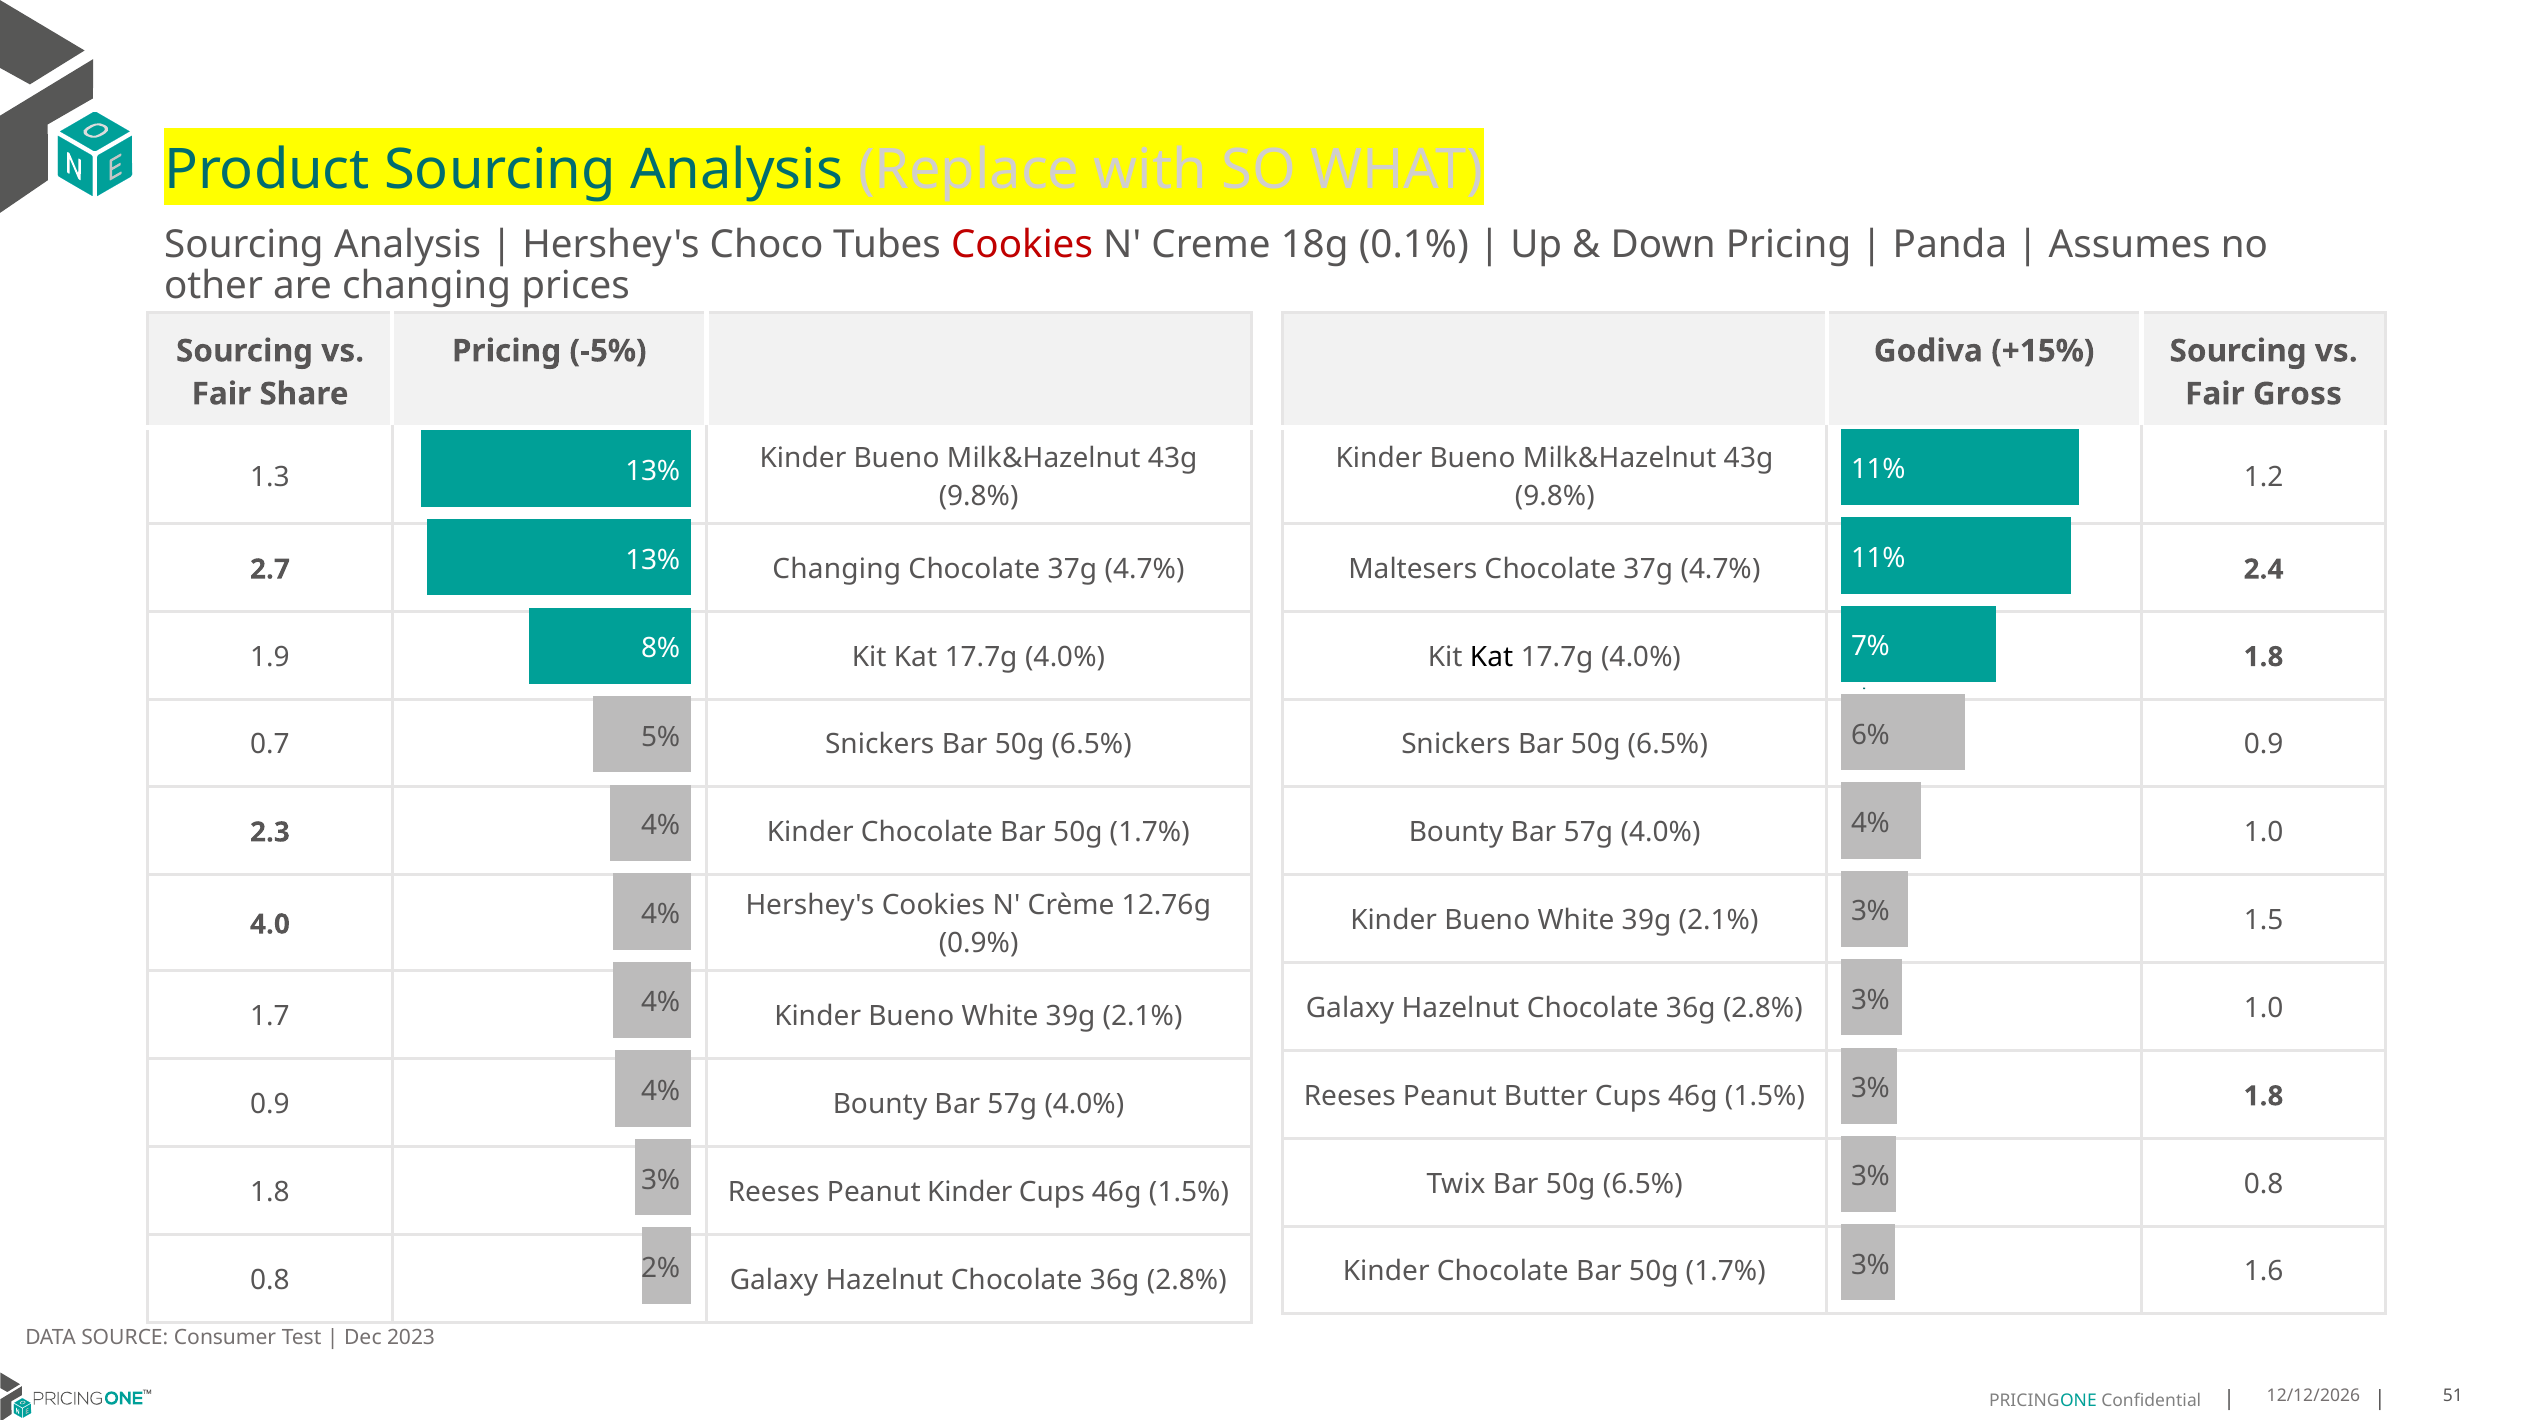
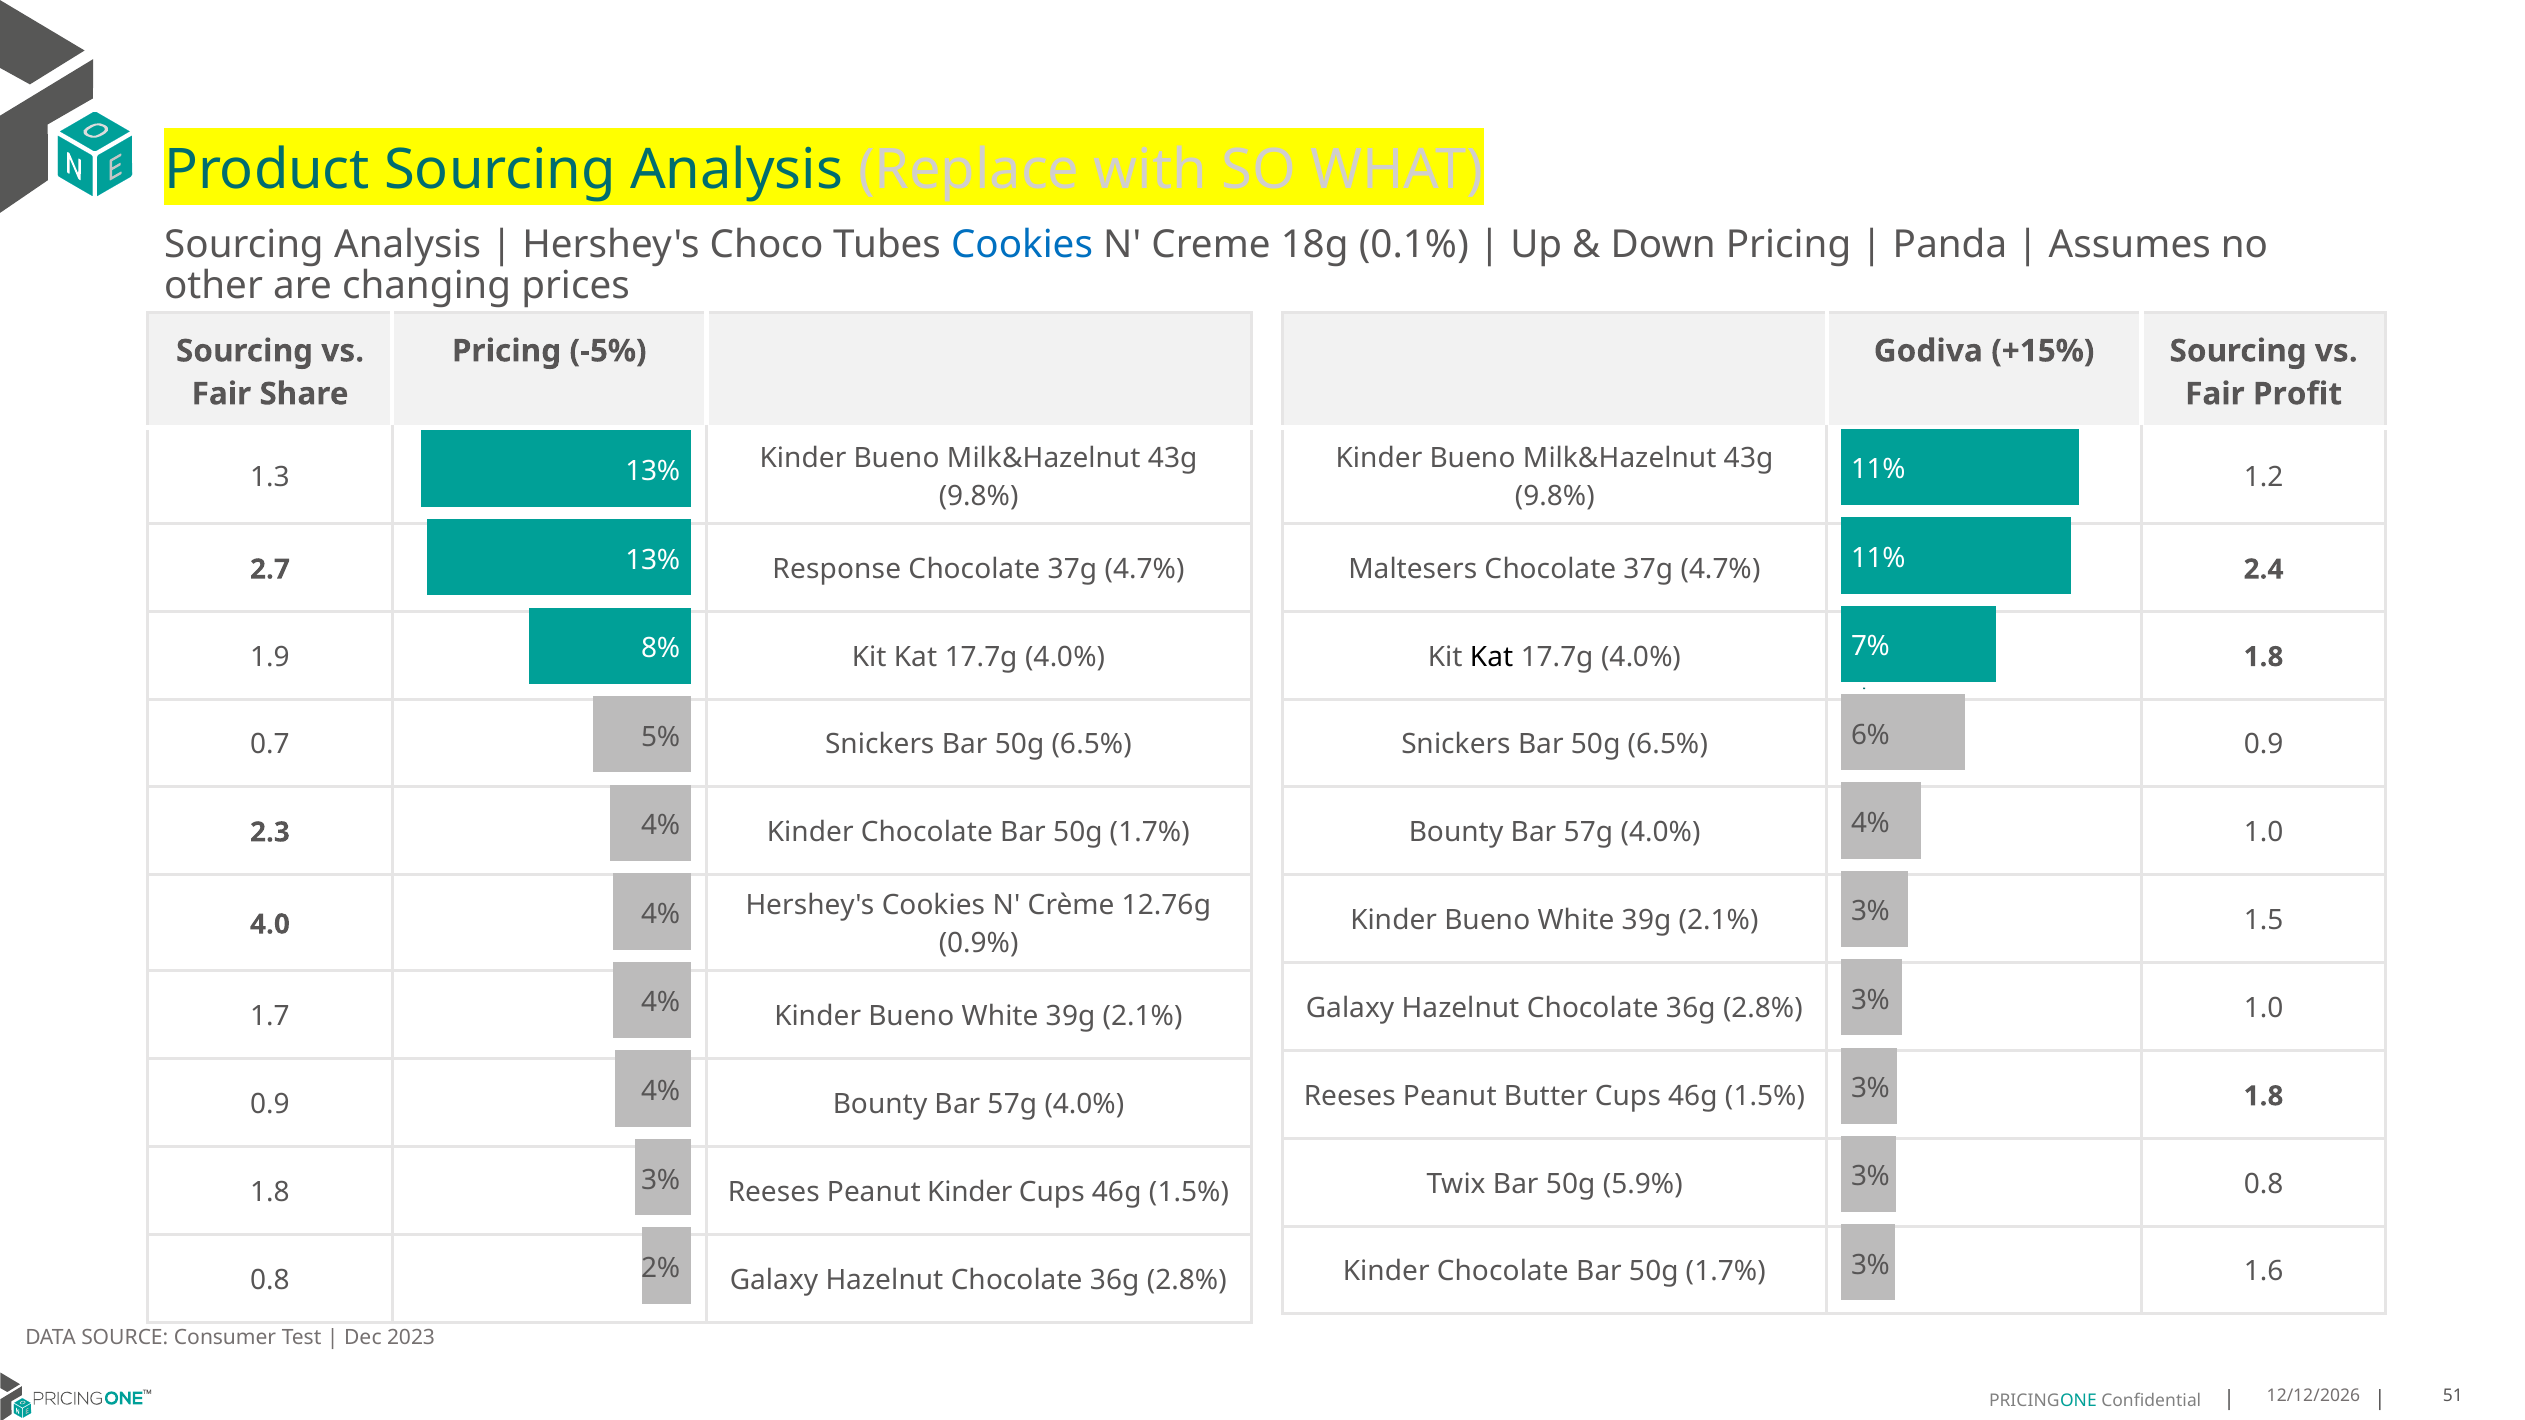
Cookies colour: red -> blue (1022, 244)
Gross: Gross -> Profit (2297, 394)
2.7 Changing: Changing -> Response (837, 569)
Twix Bar 50g 6.5%: 6.5% -> 5.9% (1643, 1184)
